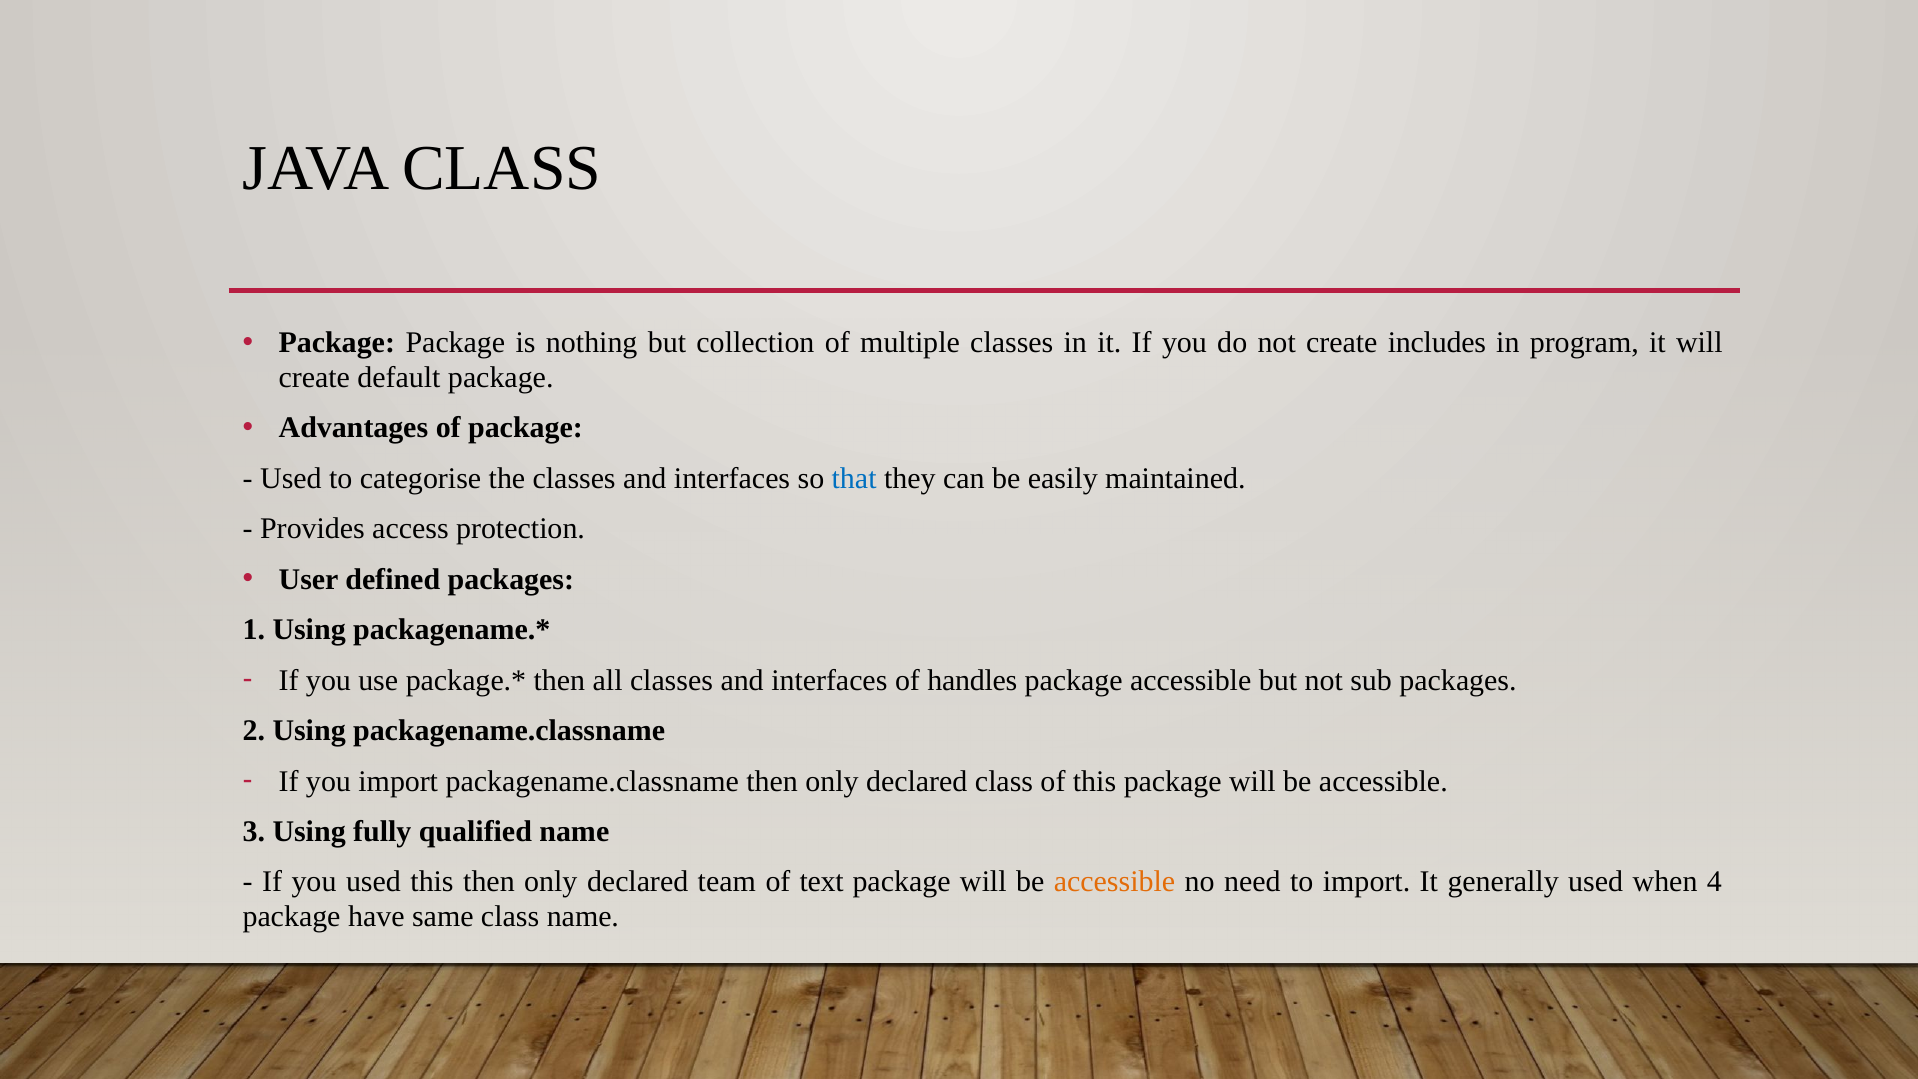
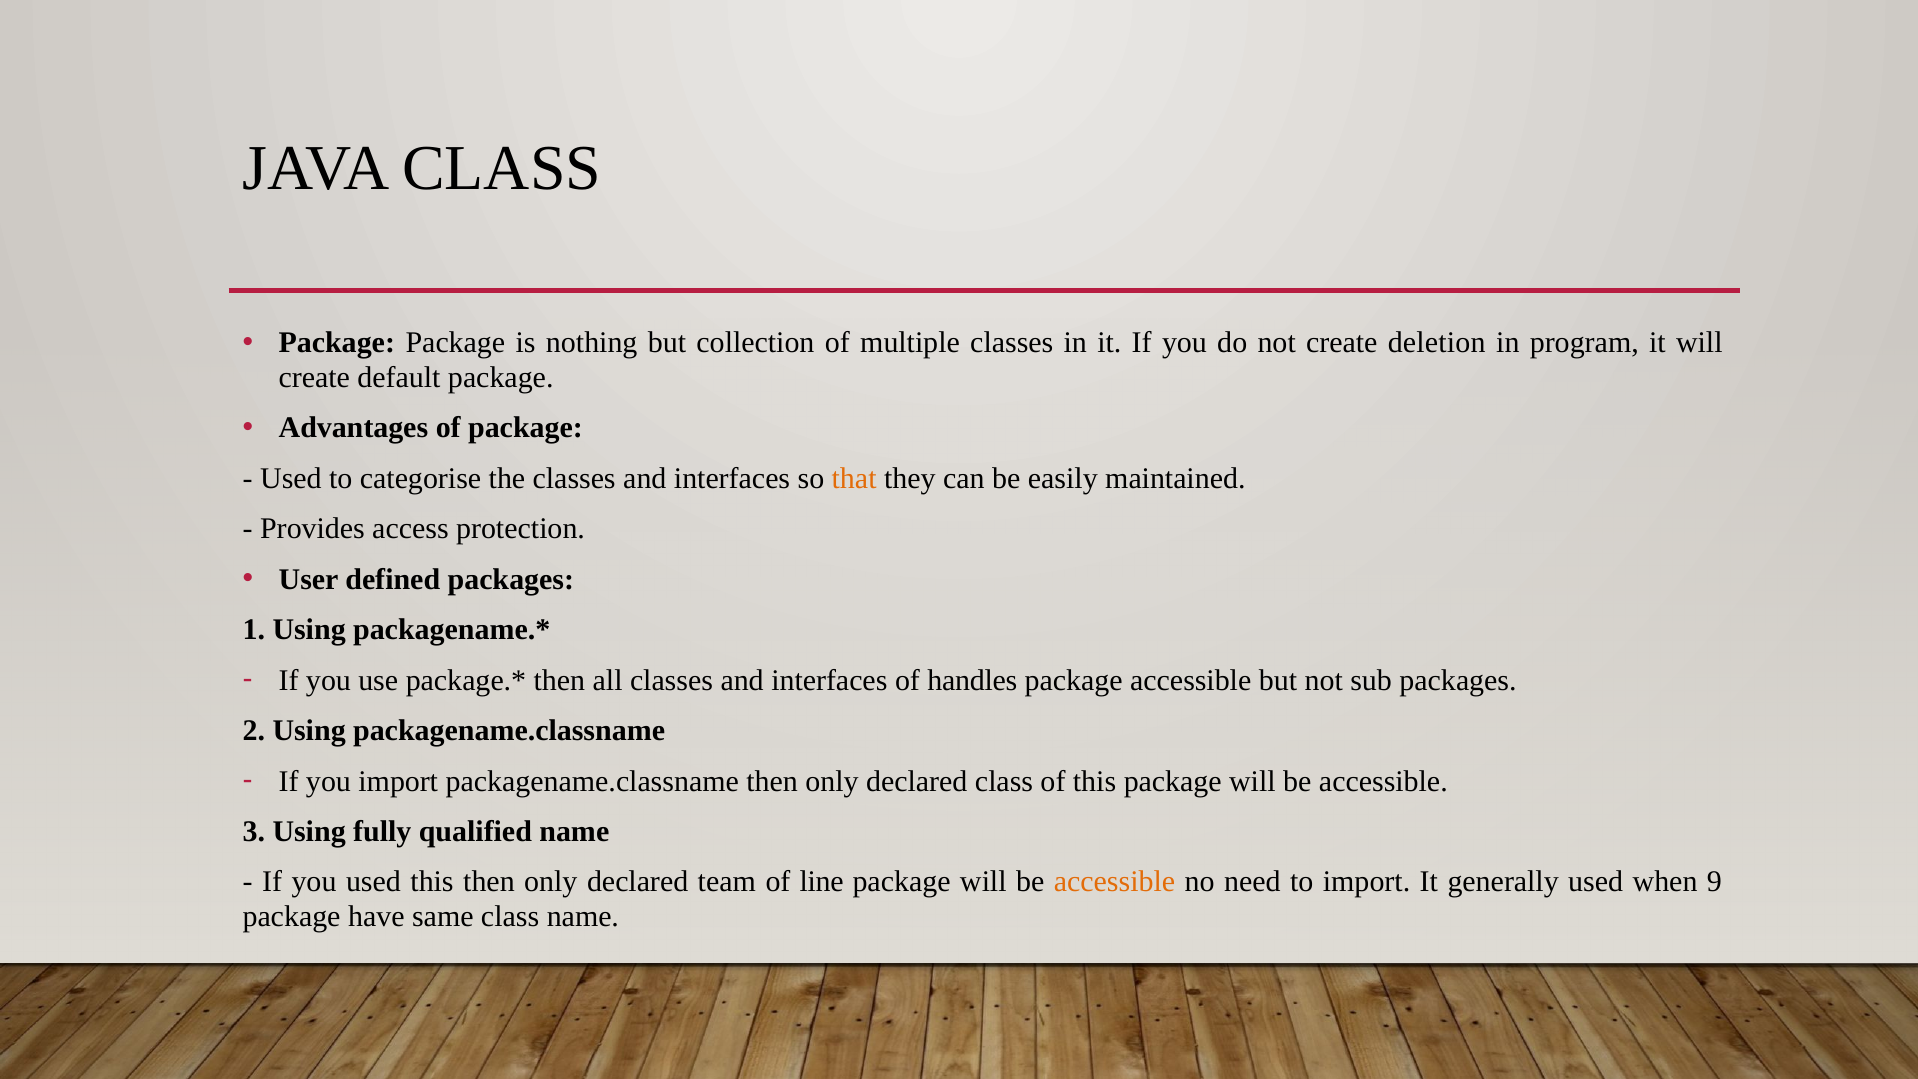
includes: includes -> deletion (1437, 343)
that colour: blue -> orange (854, 478)
text: text -> line (822, 882)
4: 4 -> 9 (1714, 882)
